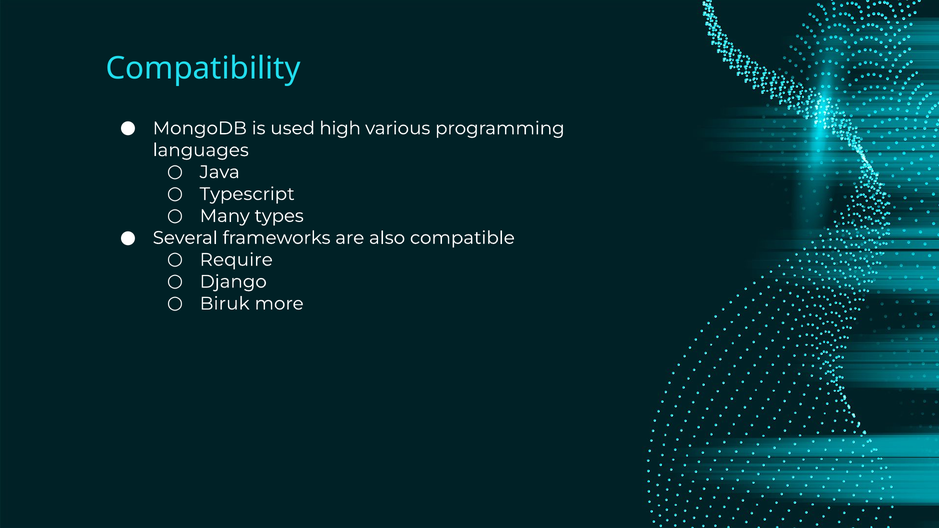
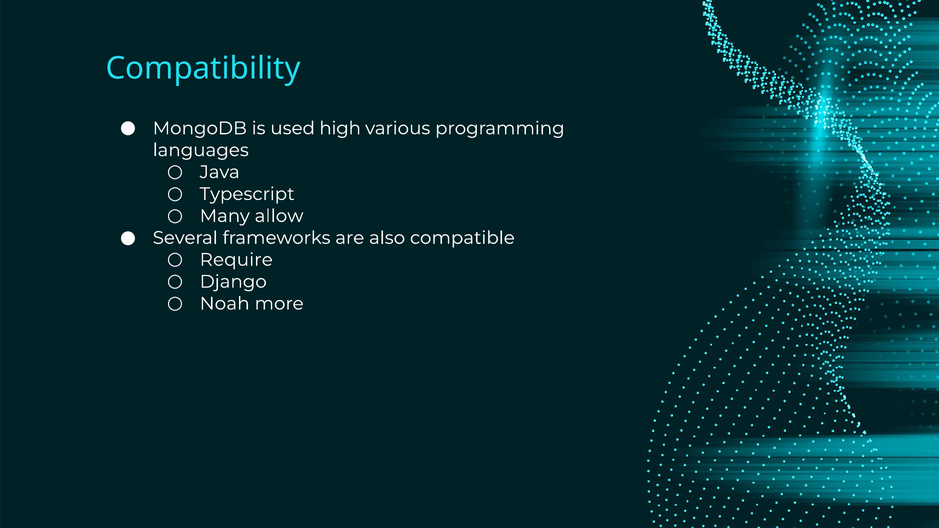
types: types -> allow (279, 216)
Biruk: Biruk -> Noah (225, 304)
